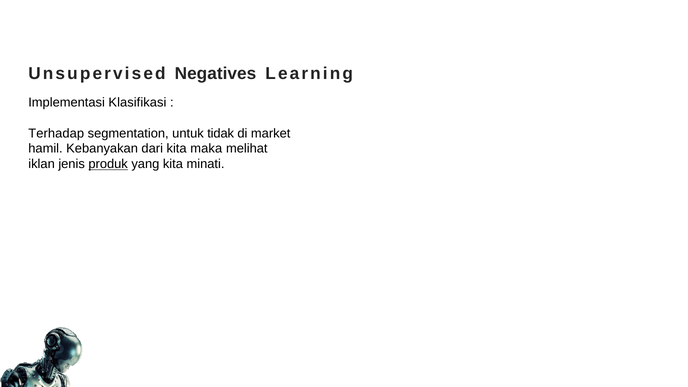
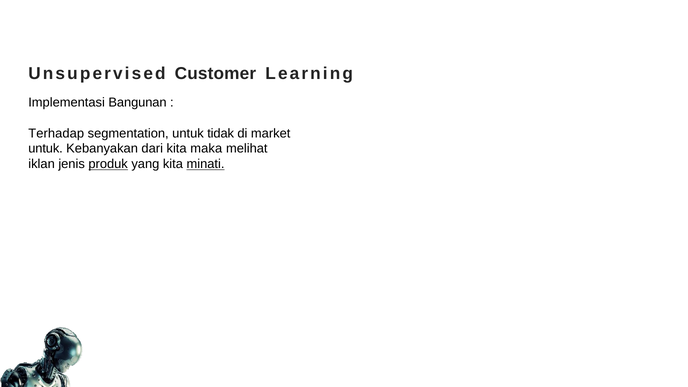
Negatives: Negatives -> Customer (215, 73)
Klasifikasi: Klasifikasi -> Bangunan (138, 102)
hamil: hamil -> untuk (46, 149)
minati underline: none -> present (206, 164)
